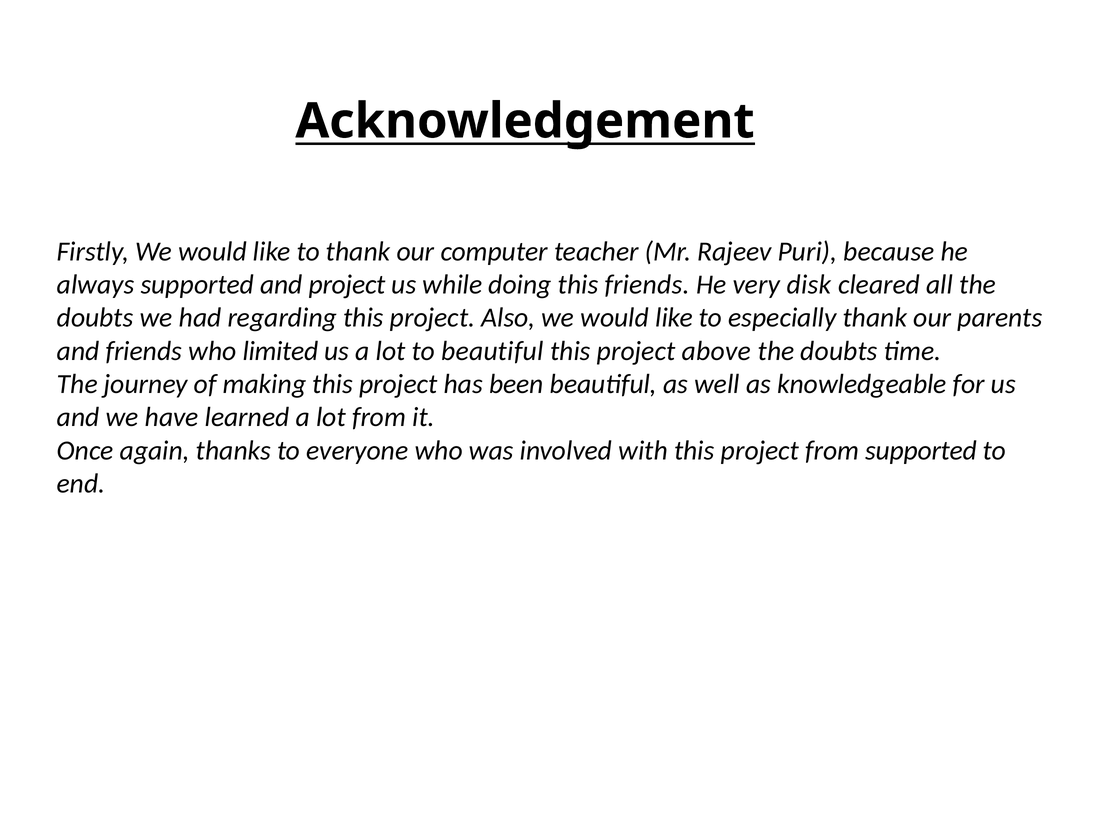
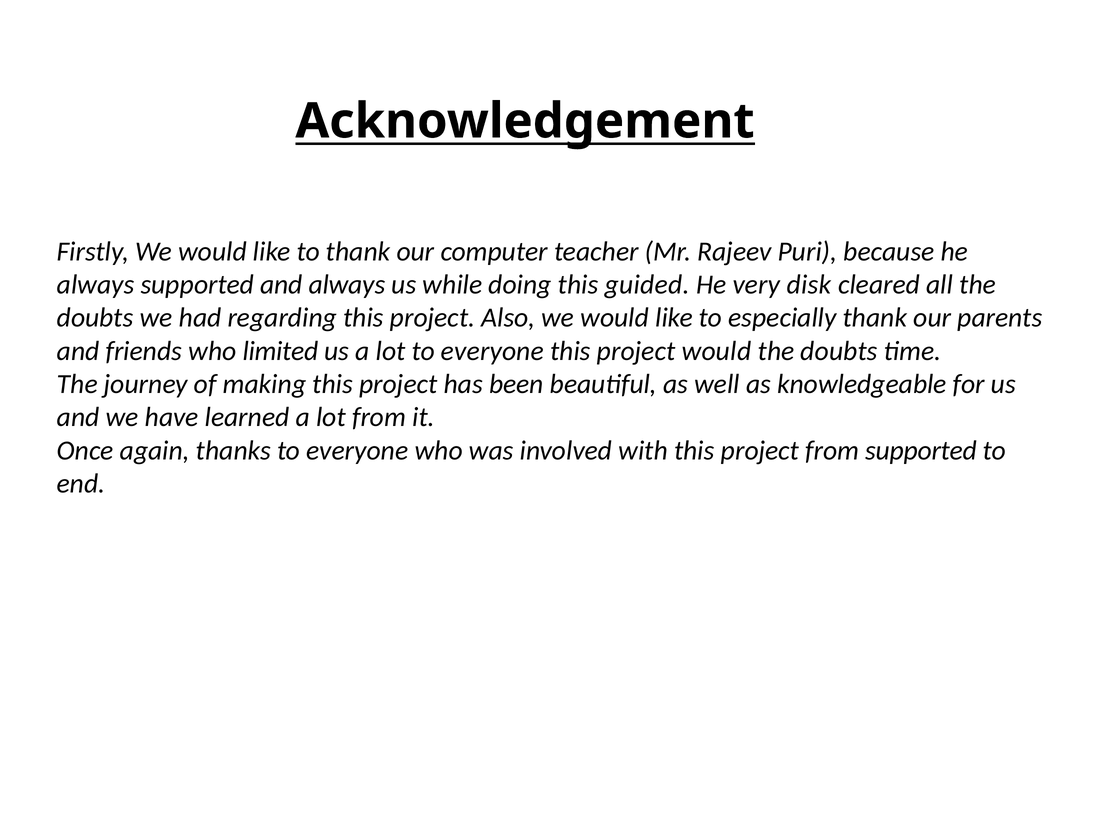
and project: project -> always (347, 285)
this friends: friends -> guided (647, 285)
lot to beautiful: beautiful -> everyone (492, 351)
project above: above -> would (716, 351)
